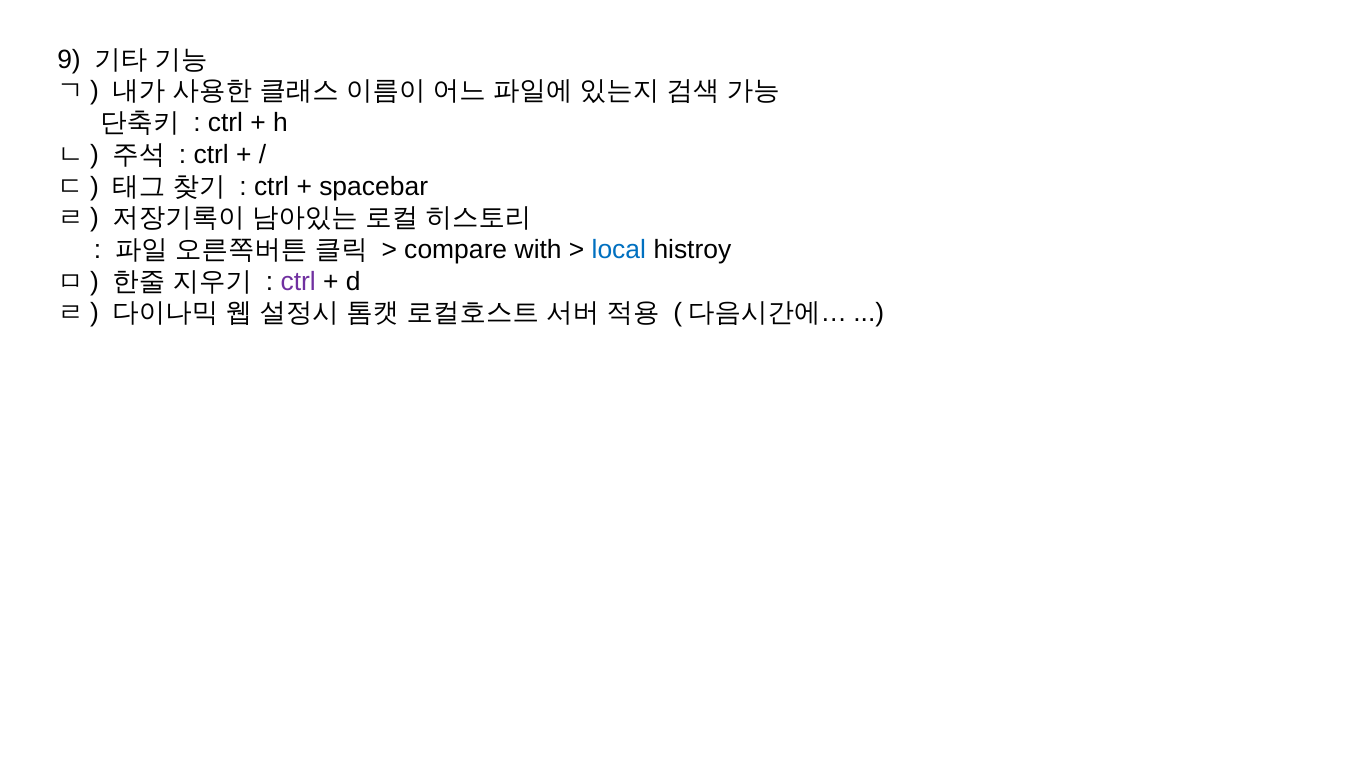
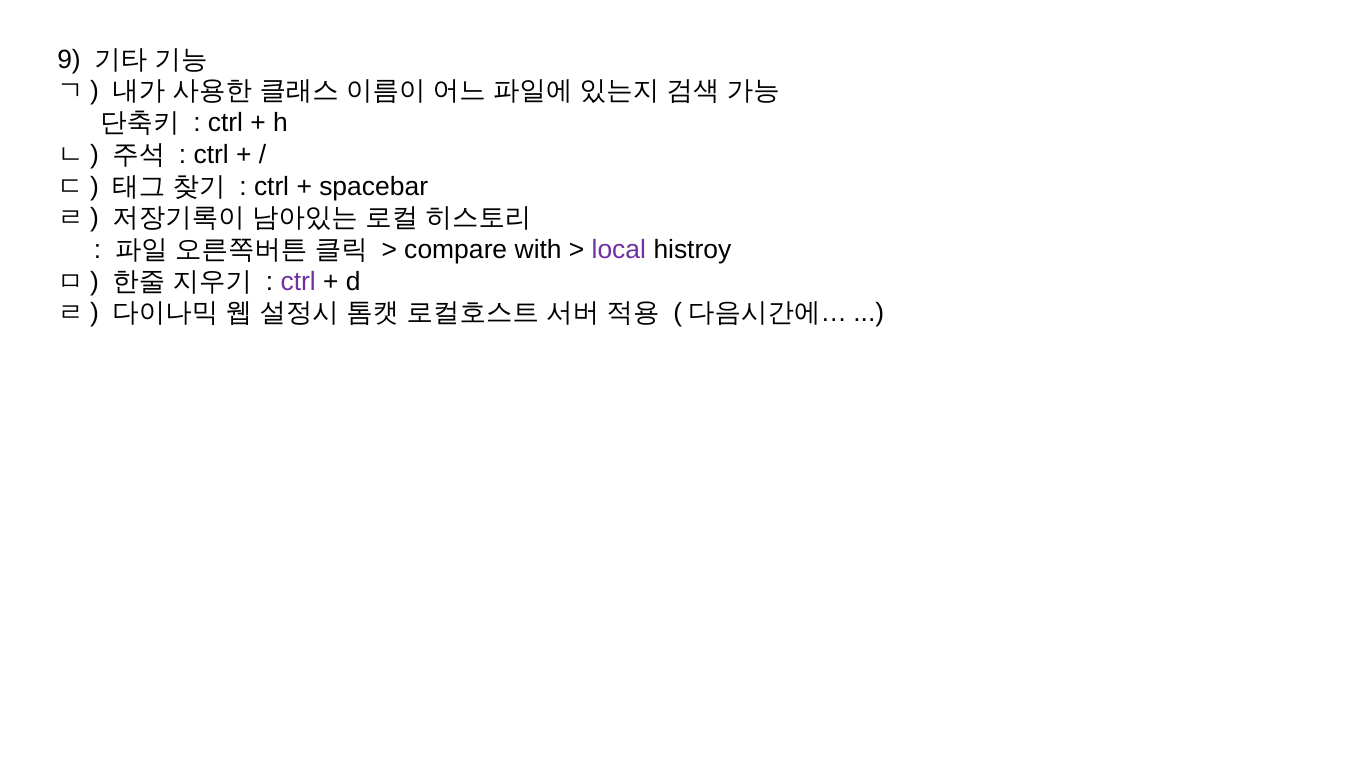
local colour: blue -> purple (619, 250)
